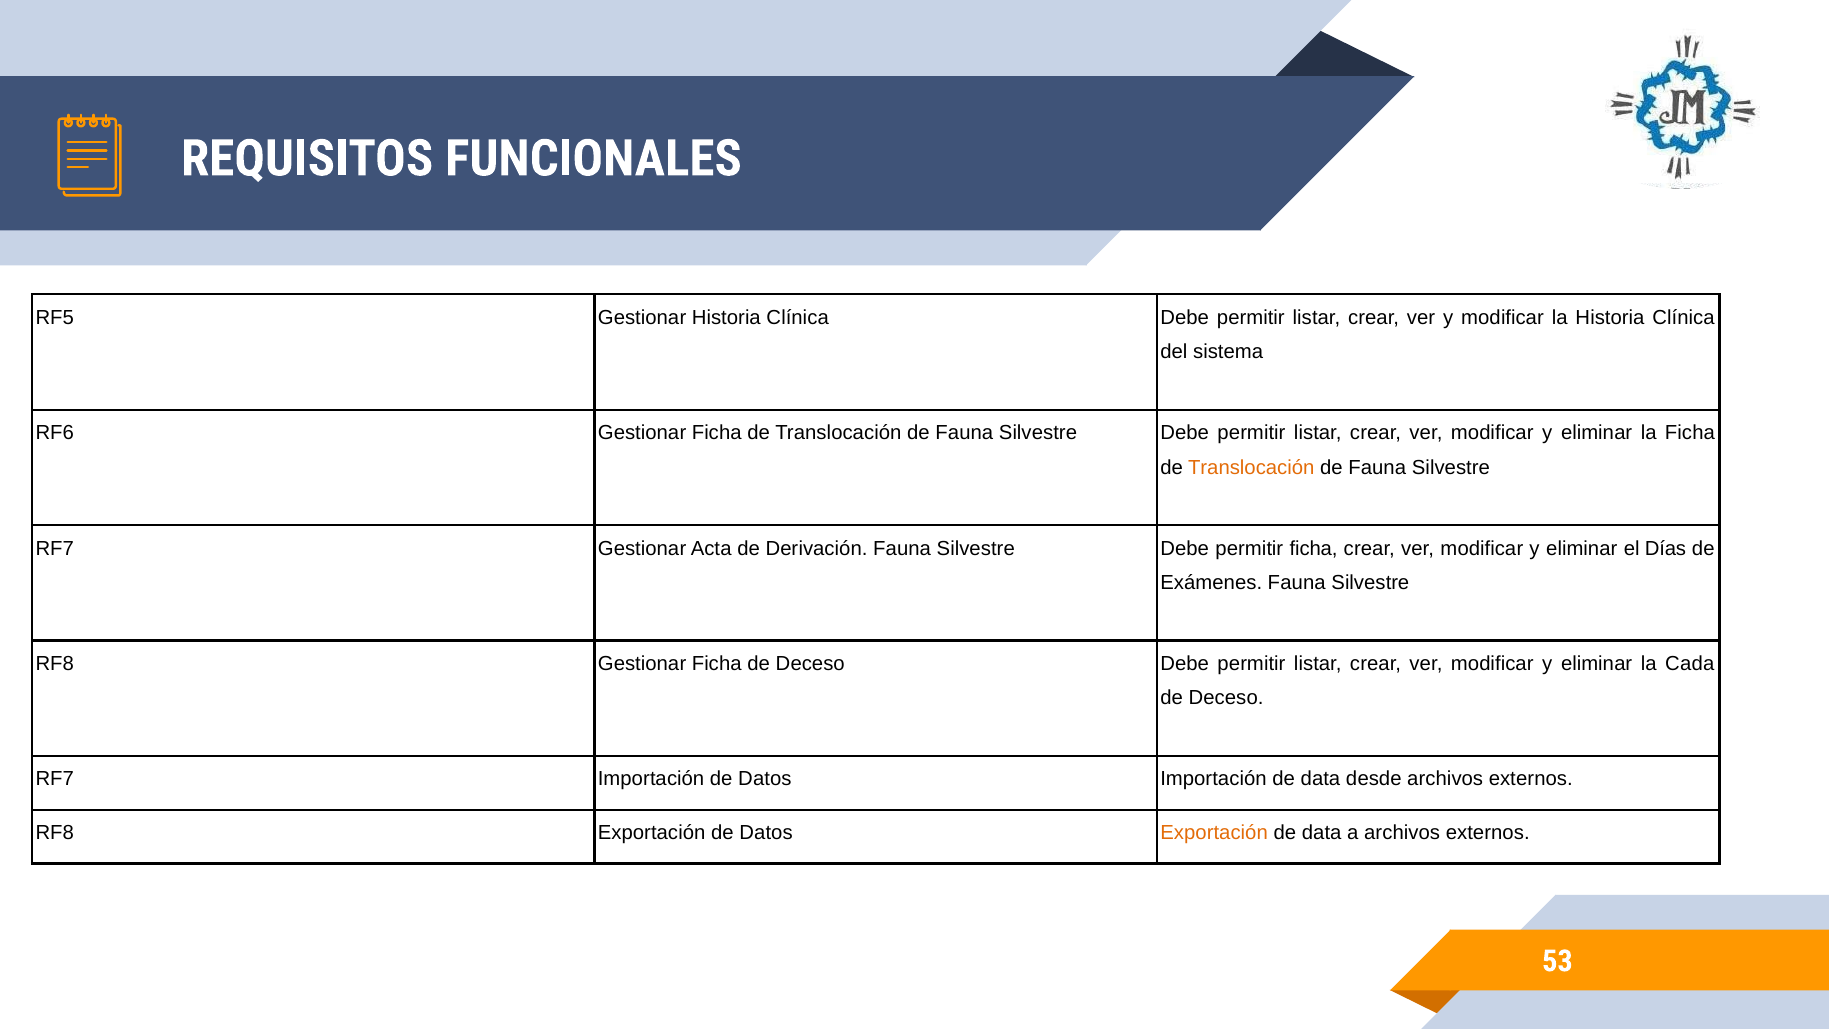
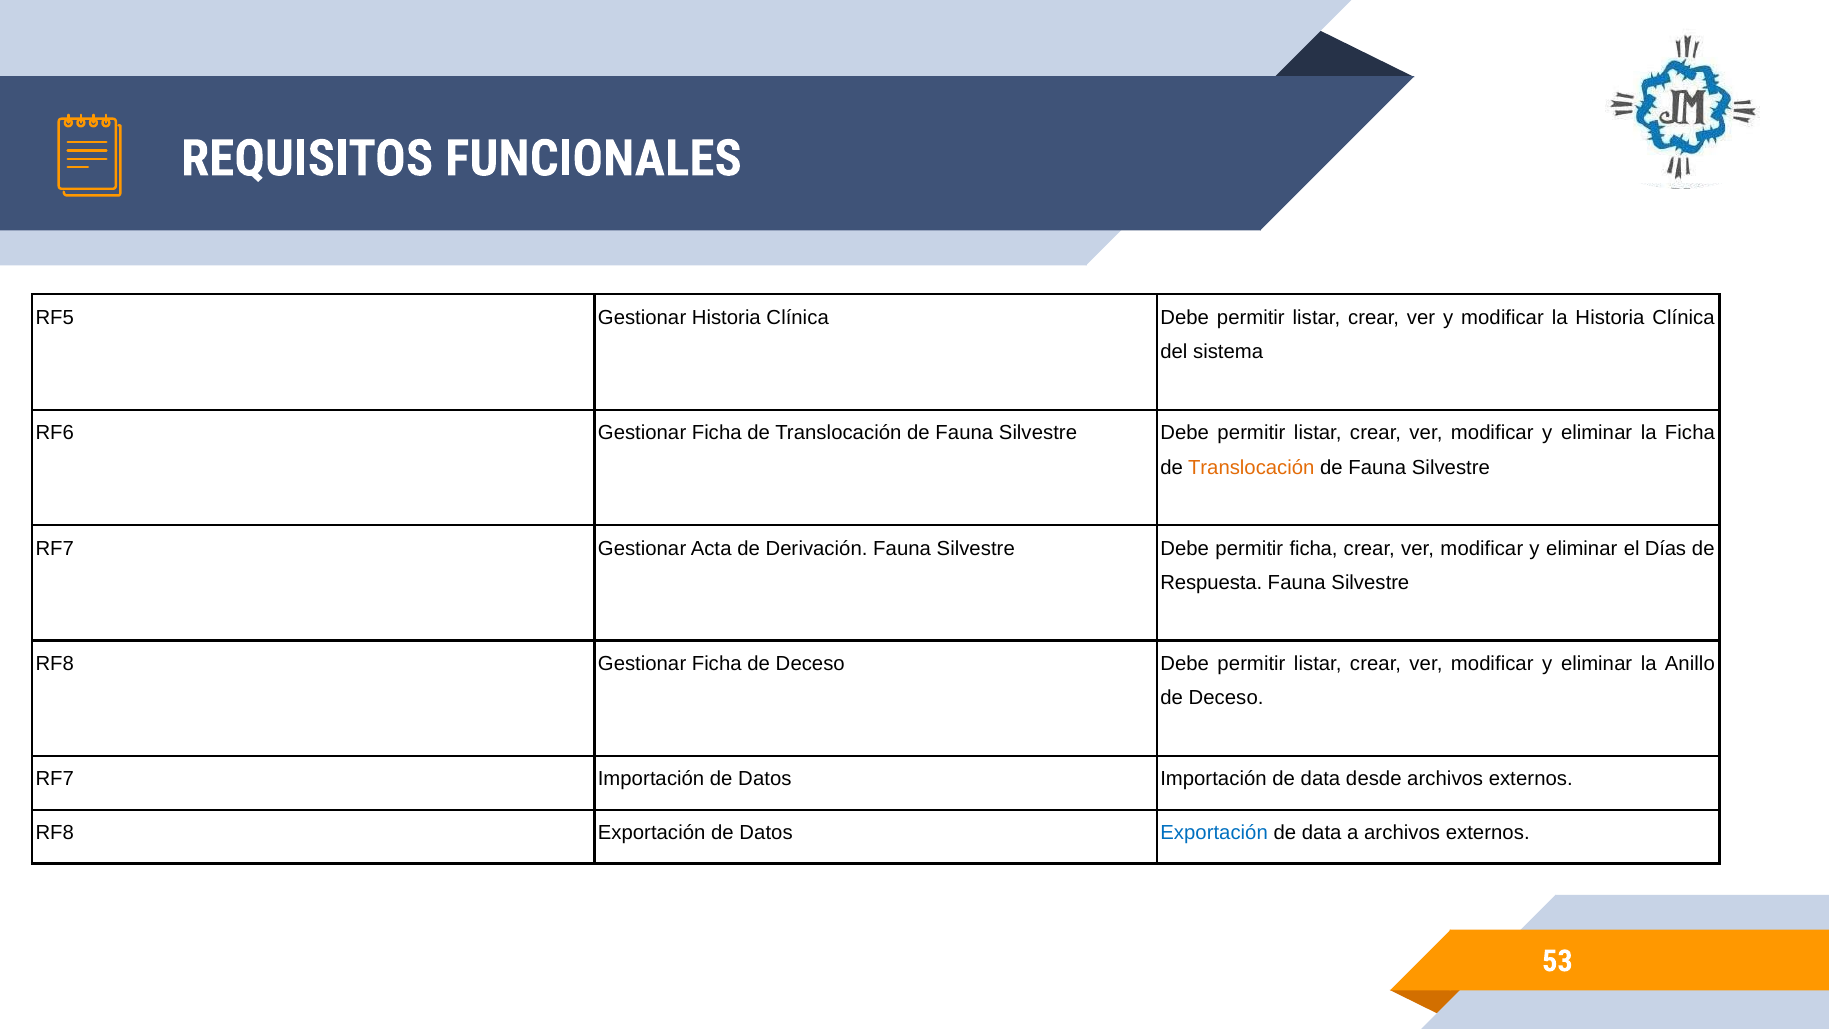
Exámenes: Exámenes -> Respuesta (1211, 583)
Cada: Cada -> Anillo (1690, 664)
Exportación colour: orange -> blue (1214, 833)
